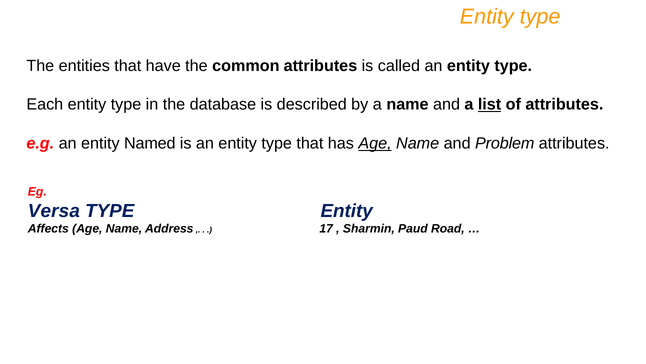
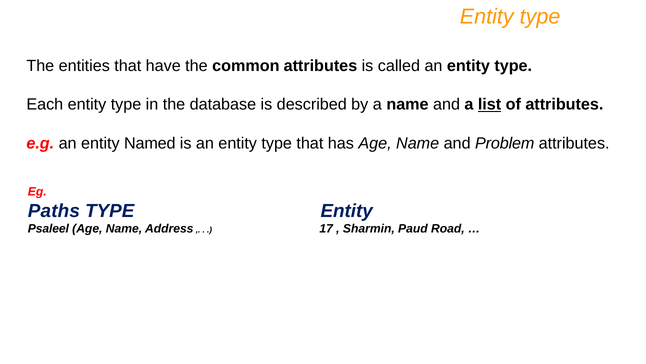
Age underline: present -> none (375, 143)
Versa: Versa -> Paths (54, 210)
Affects: Affects -> Psaleel (48, 229)
